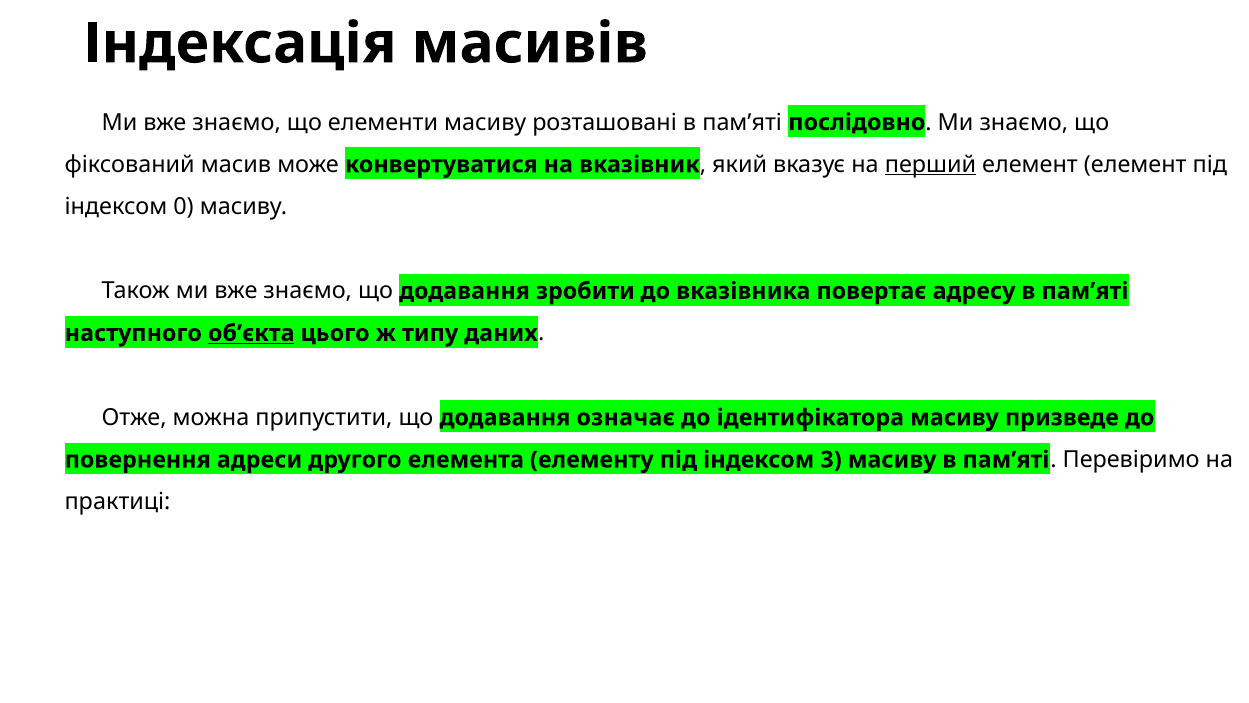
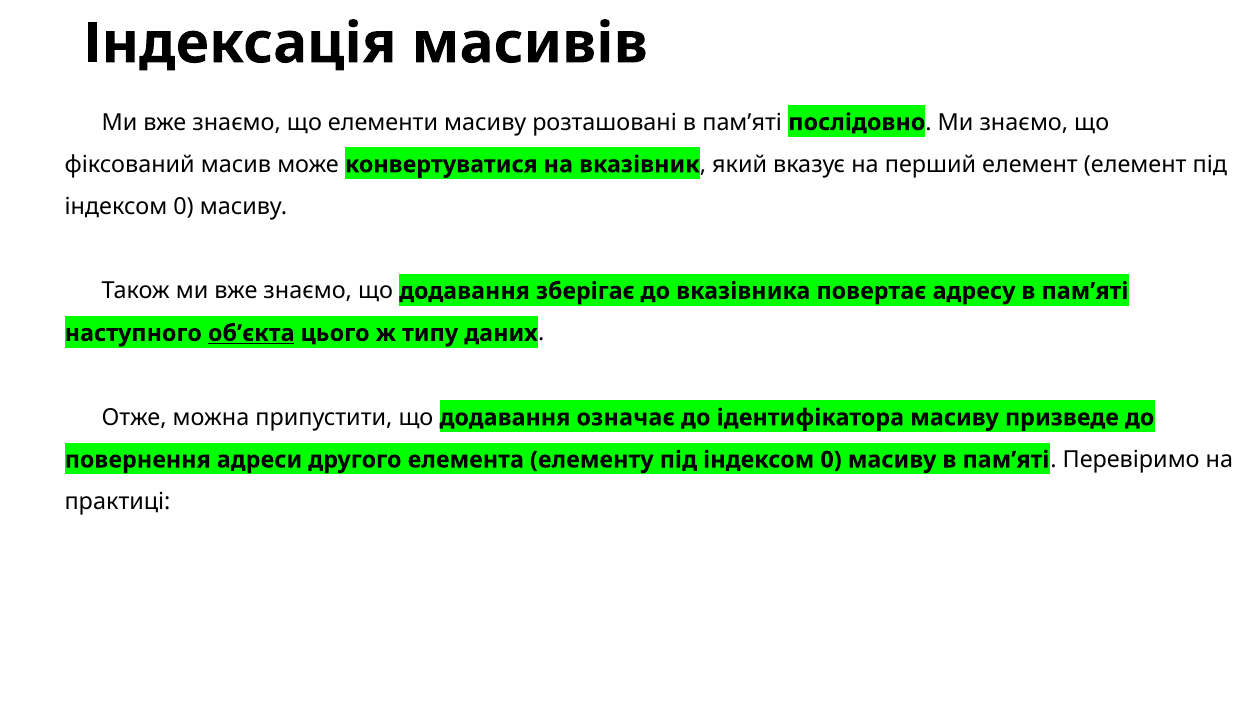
перший underline: present -> none (931, 164)
зробити: зробити -> зберігає (585, 291)
елементу під індексом 3: 3 -> 0 (831, 459)
